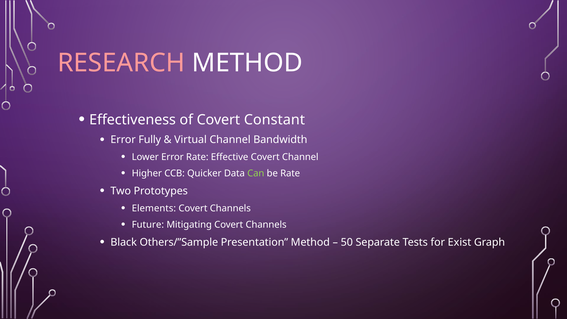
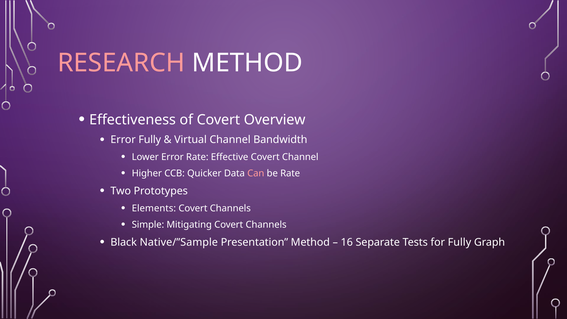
Constant: Constant -> Overview (275, 120)
Can colour: light green -> pink (256, 173)
Future: Future -> Simple (148, 225)
Others/”Sample: Others/”Sample -> Native/”Sample (179, 242)
50: 50 -> 16 (347, 242)
for Exist: Exist -> Fully (459, 242)
